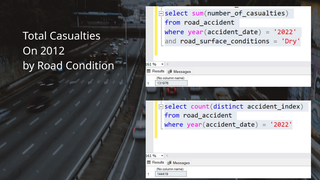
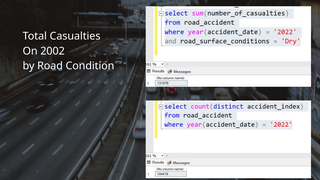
2012: 2012 -> 2002 (53, 51)
